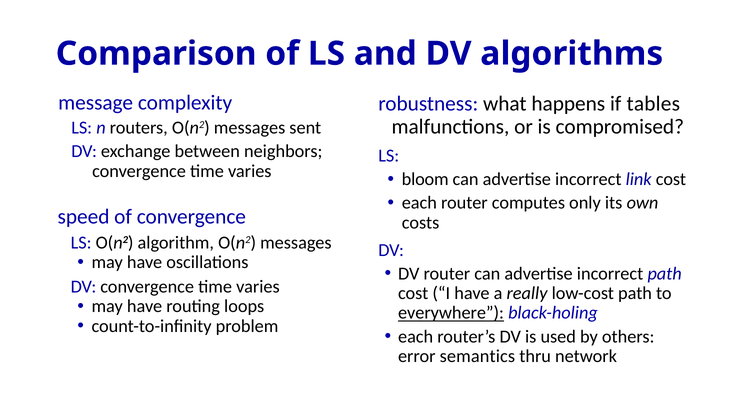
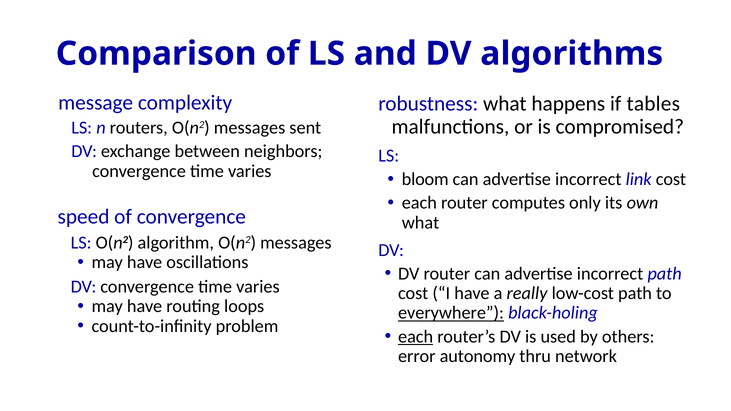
costs: costs -> what (421, 223)
each underline: none -> present (416, 337)
semantics: semantics -> autonomy (477, 356)
